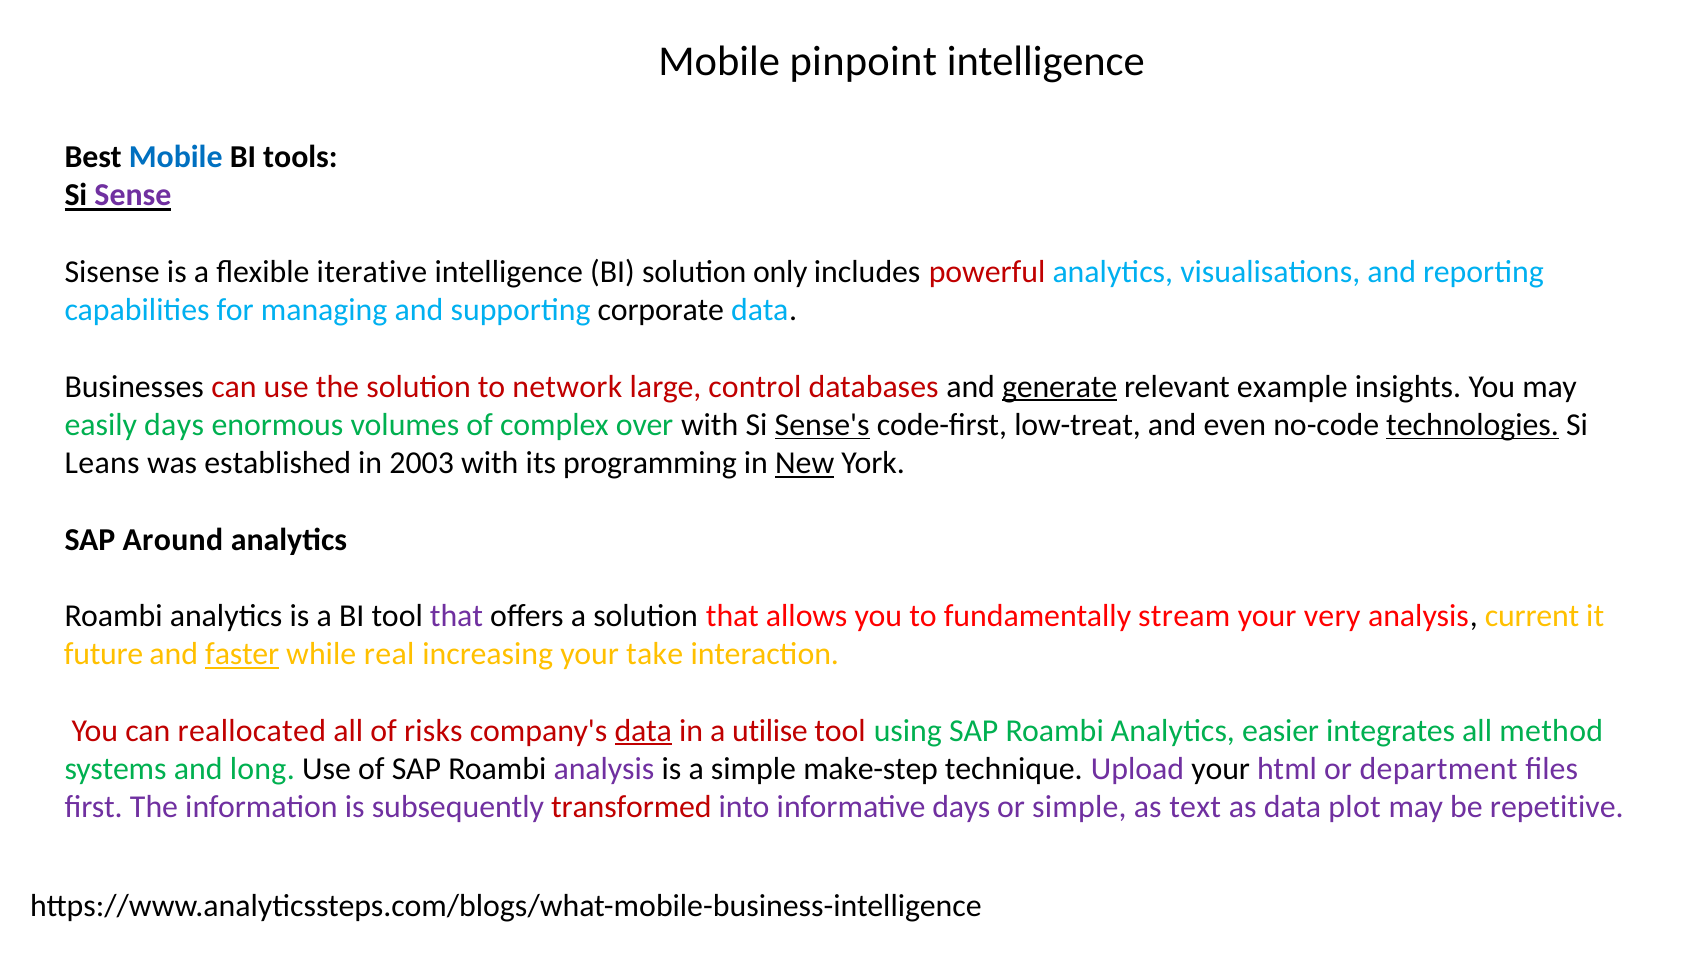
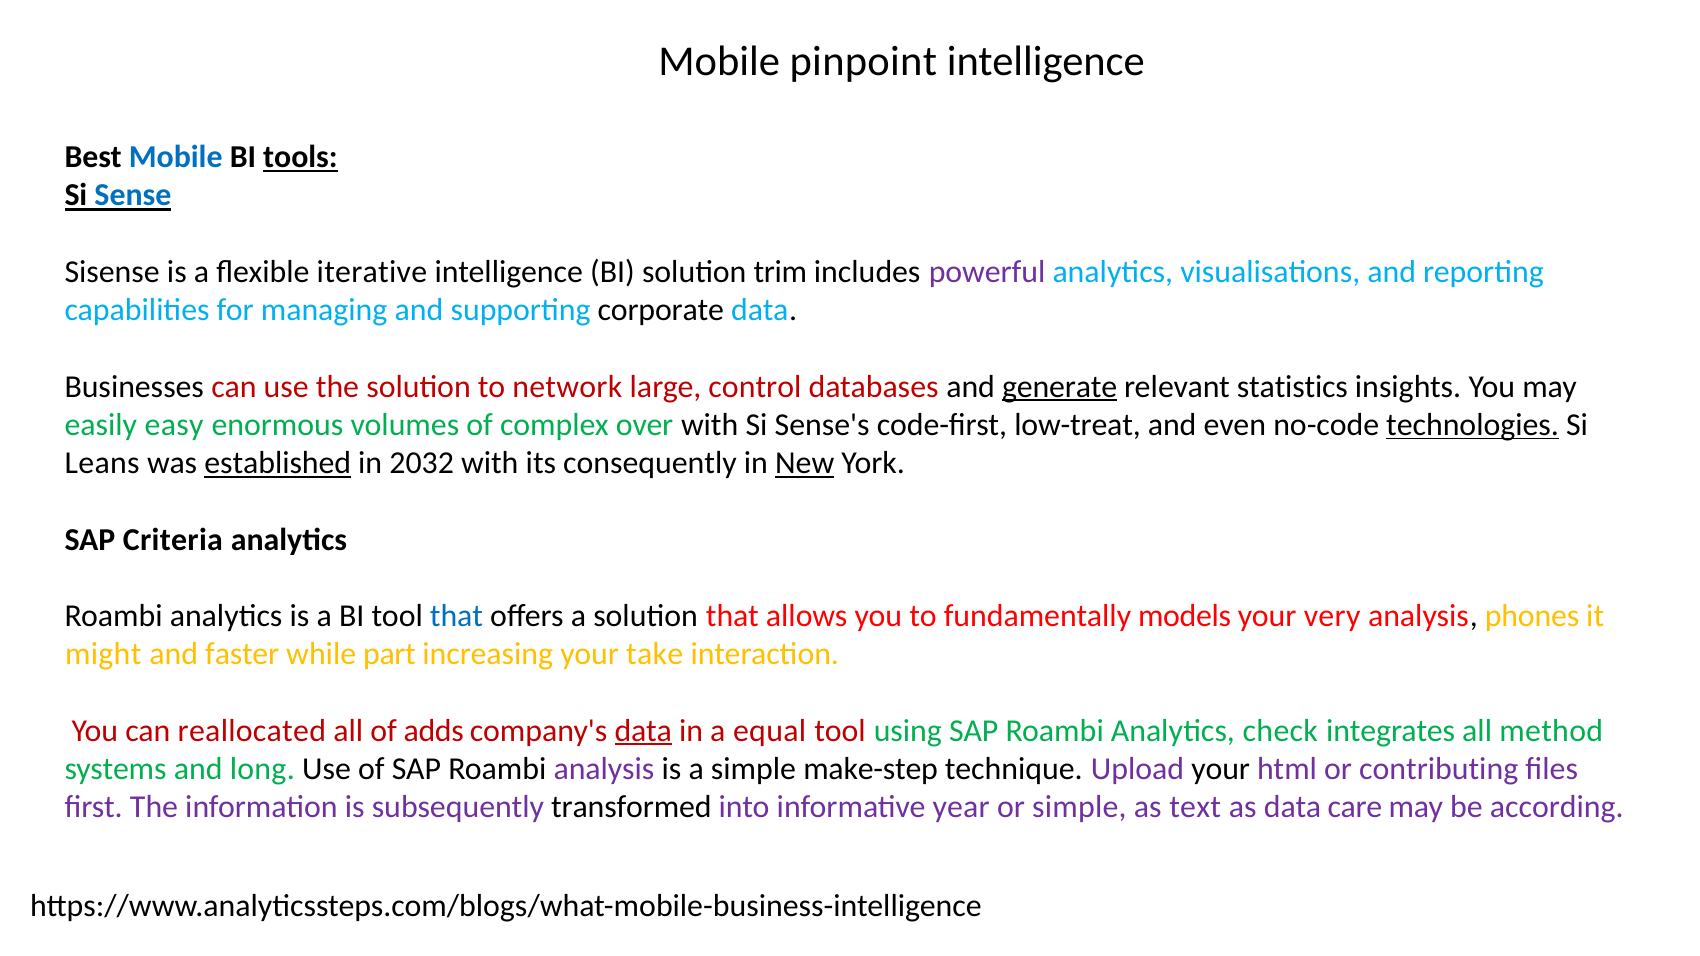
tools underline: none -> present (300, 157)
Sense colour: purple -> blue (133, 195)
only: only -> trim (780, 272)
powerful colour: red -> purple (987, 272)
example: example -> statistics (1292, 387)
easily days: days -> easy (174, 425)
Sense's underline: present -> none (822, 425)
established underline: none -> present (278, 463)
2003: 2003 -> 2032 (422, 463)
programming: programming -> consequently (650, 463)
Around: Around -> Criteria (173, 540)
that colour: purple -> blue (457, 616)
stream: stream -> models (1185, 616)
current: current -> phones (1532, 616)
future: future -> might (103, 654)
faster underline: present -> none (242, 654)
real: real -> part (389, 654)
risks: risks -> adds (434, 731)
utilise: utilise -> equal (770, 731)
easier: easier -> check (1280, 731)
department: department -> contributing (1439, 769)
transformed colour: red -> black (631, 807)
informative days: days -> year (961, 807)
plot: plot -> care (1355, 807)
repetitive: repetitive -> according (1557, 807)
